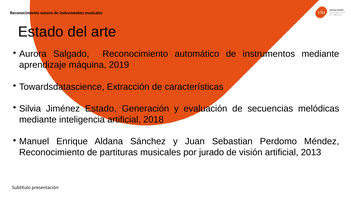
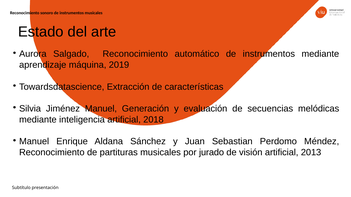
Jiménez Estado: Estado -> Manuel (101, 109)
